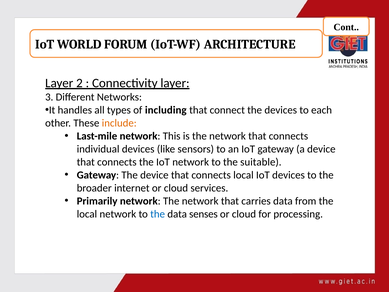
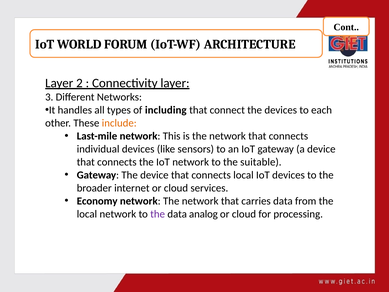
Primarily: Primarily -> Economy (97, 201)
the colour: blue -> purple (158, 214)
senses: senses -> analog (203, 214)
